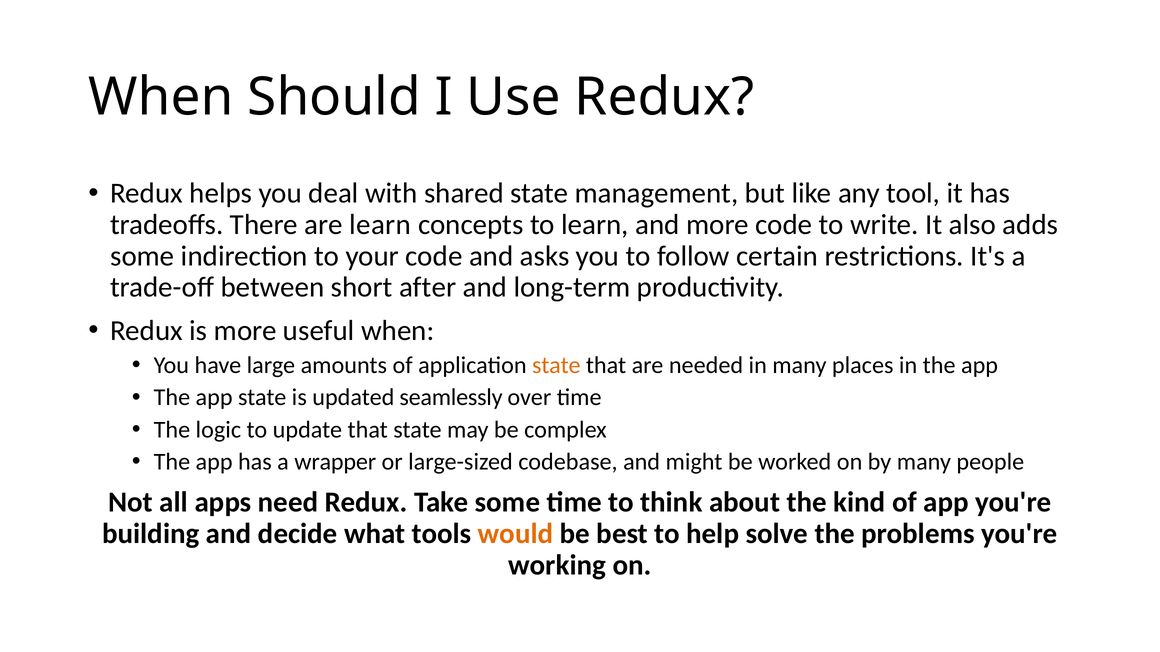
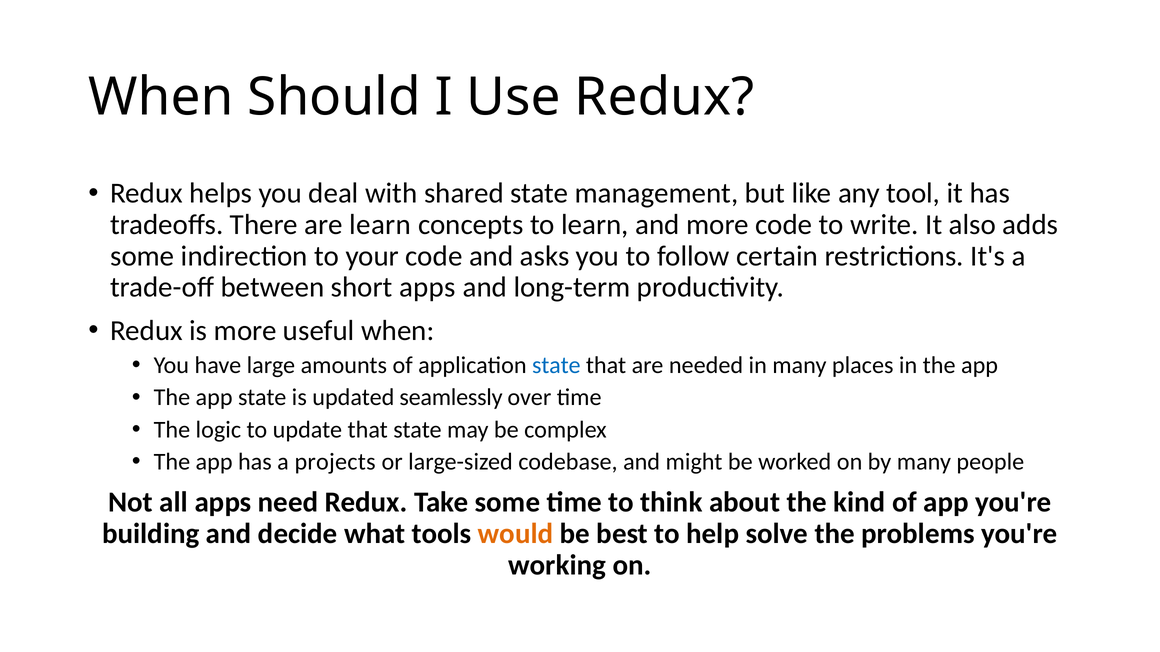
short after: after -> apps (427, 287)
state colour: orange -> blue (556, 366)
wrapper: wrapper -> projects (335, 462)
